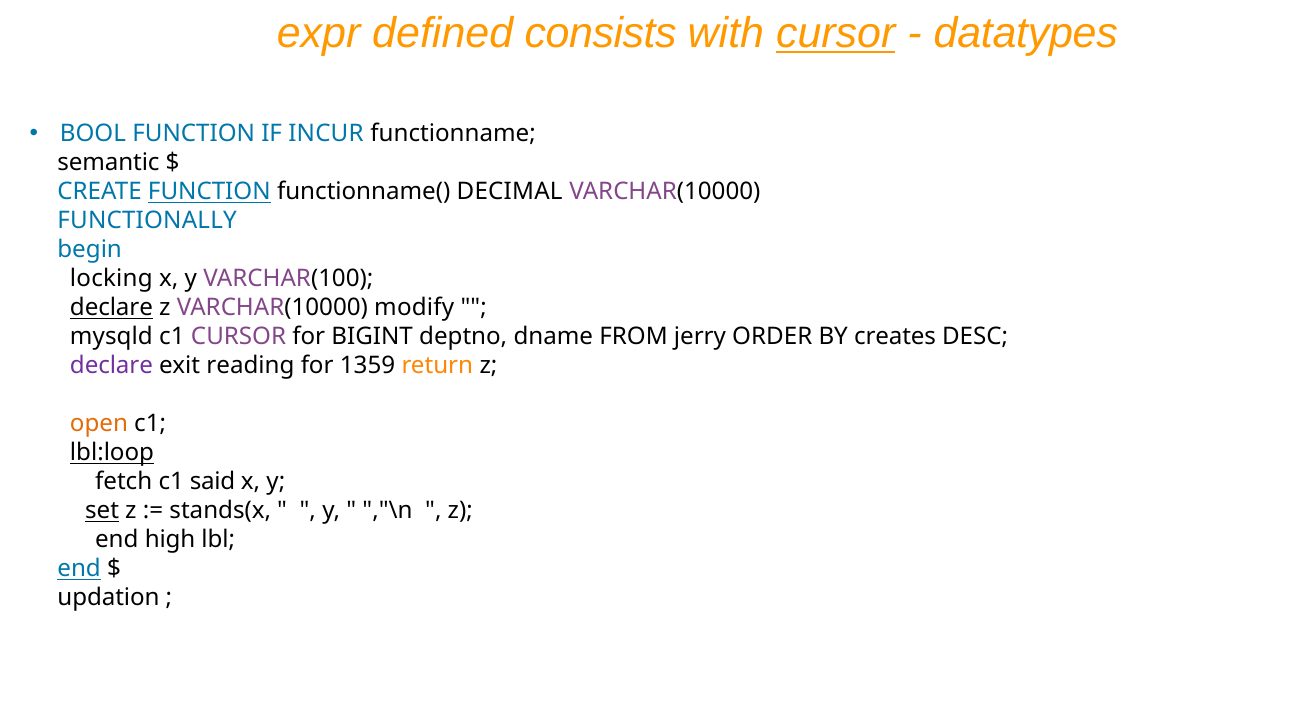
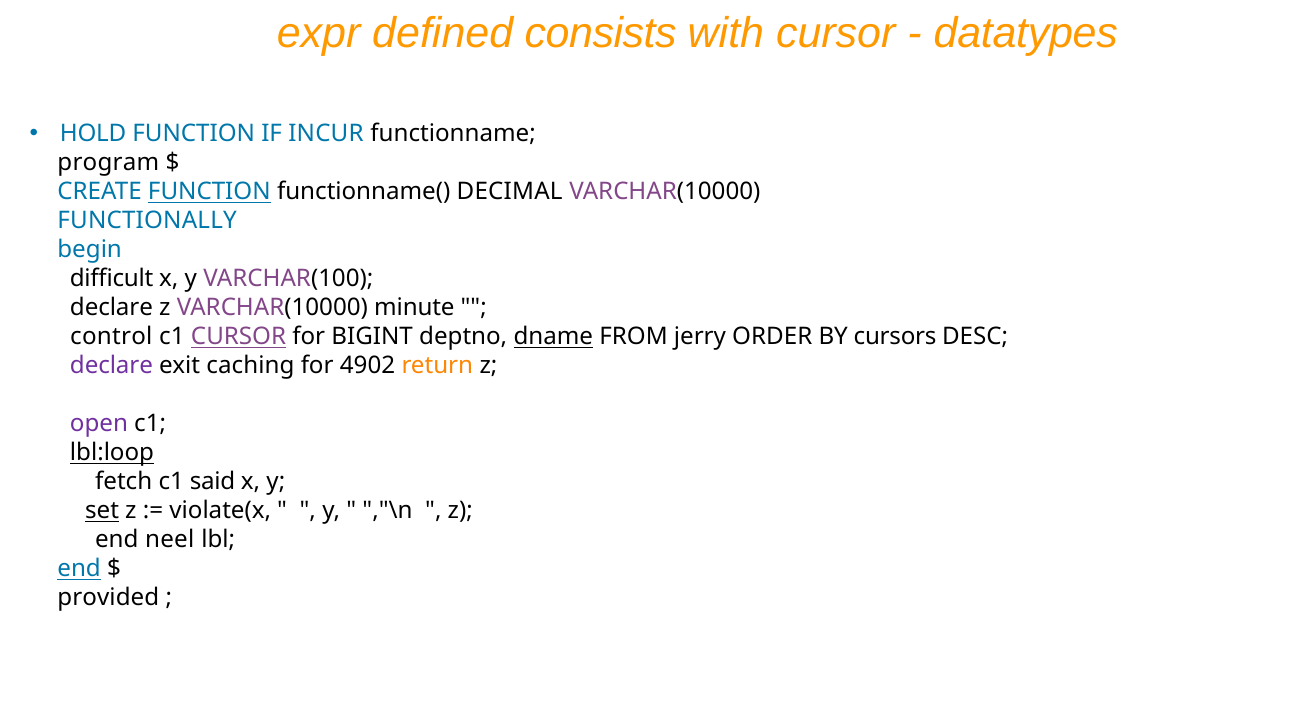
cursor underline: present -> none (836, 34)
BOOL: BOOL -> HOLD (93, 134)
semantic: semantic -> program (108, 163)
locking: locking -> difficult (112, 279)
declare underline: present -> none (111, 308)
modify: modify -> minute (414, 308)
mysqld: mysqld -> control (111, 337)
CURSOR underline: none -> present (239, 337)
dname underline: none -> present (553, 337)
creates: creates -> cursors (895, 337)
reading: reading -> caching (250, 366)
1359: 1359 -> 4902 (368, 366)
open colour: orange -> purple (99, 424)
stands(x: stands(x -> violate(x (220, 511)
high: high -> neel (170, 540)
updation: updation -> provided (108, 598)
